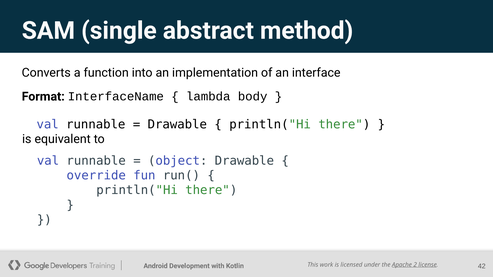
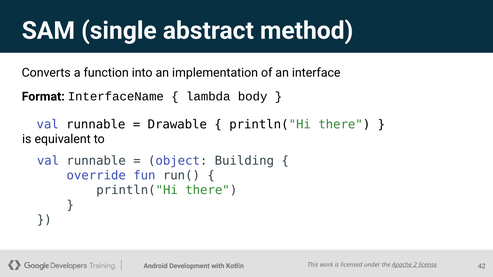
object Drawable: Drawable -> Building (244, 161)
